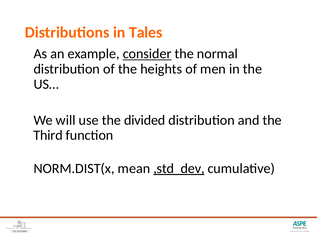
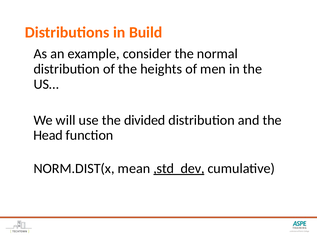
Tales: Tales -> Build (146, 33)
consider underline: present -> none (147, 54)
Third: Third -> Head (48, 136)
